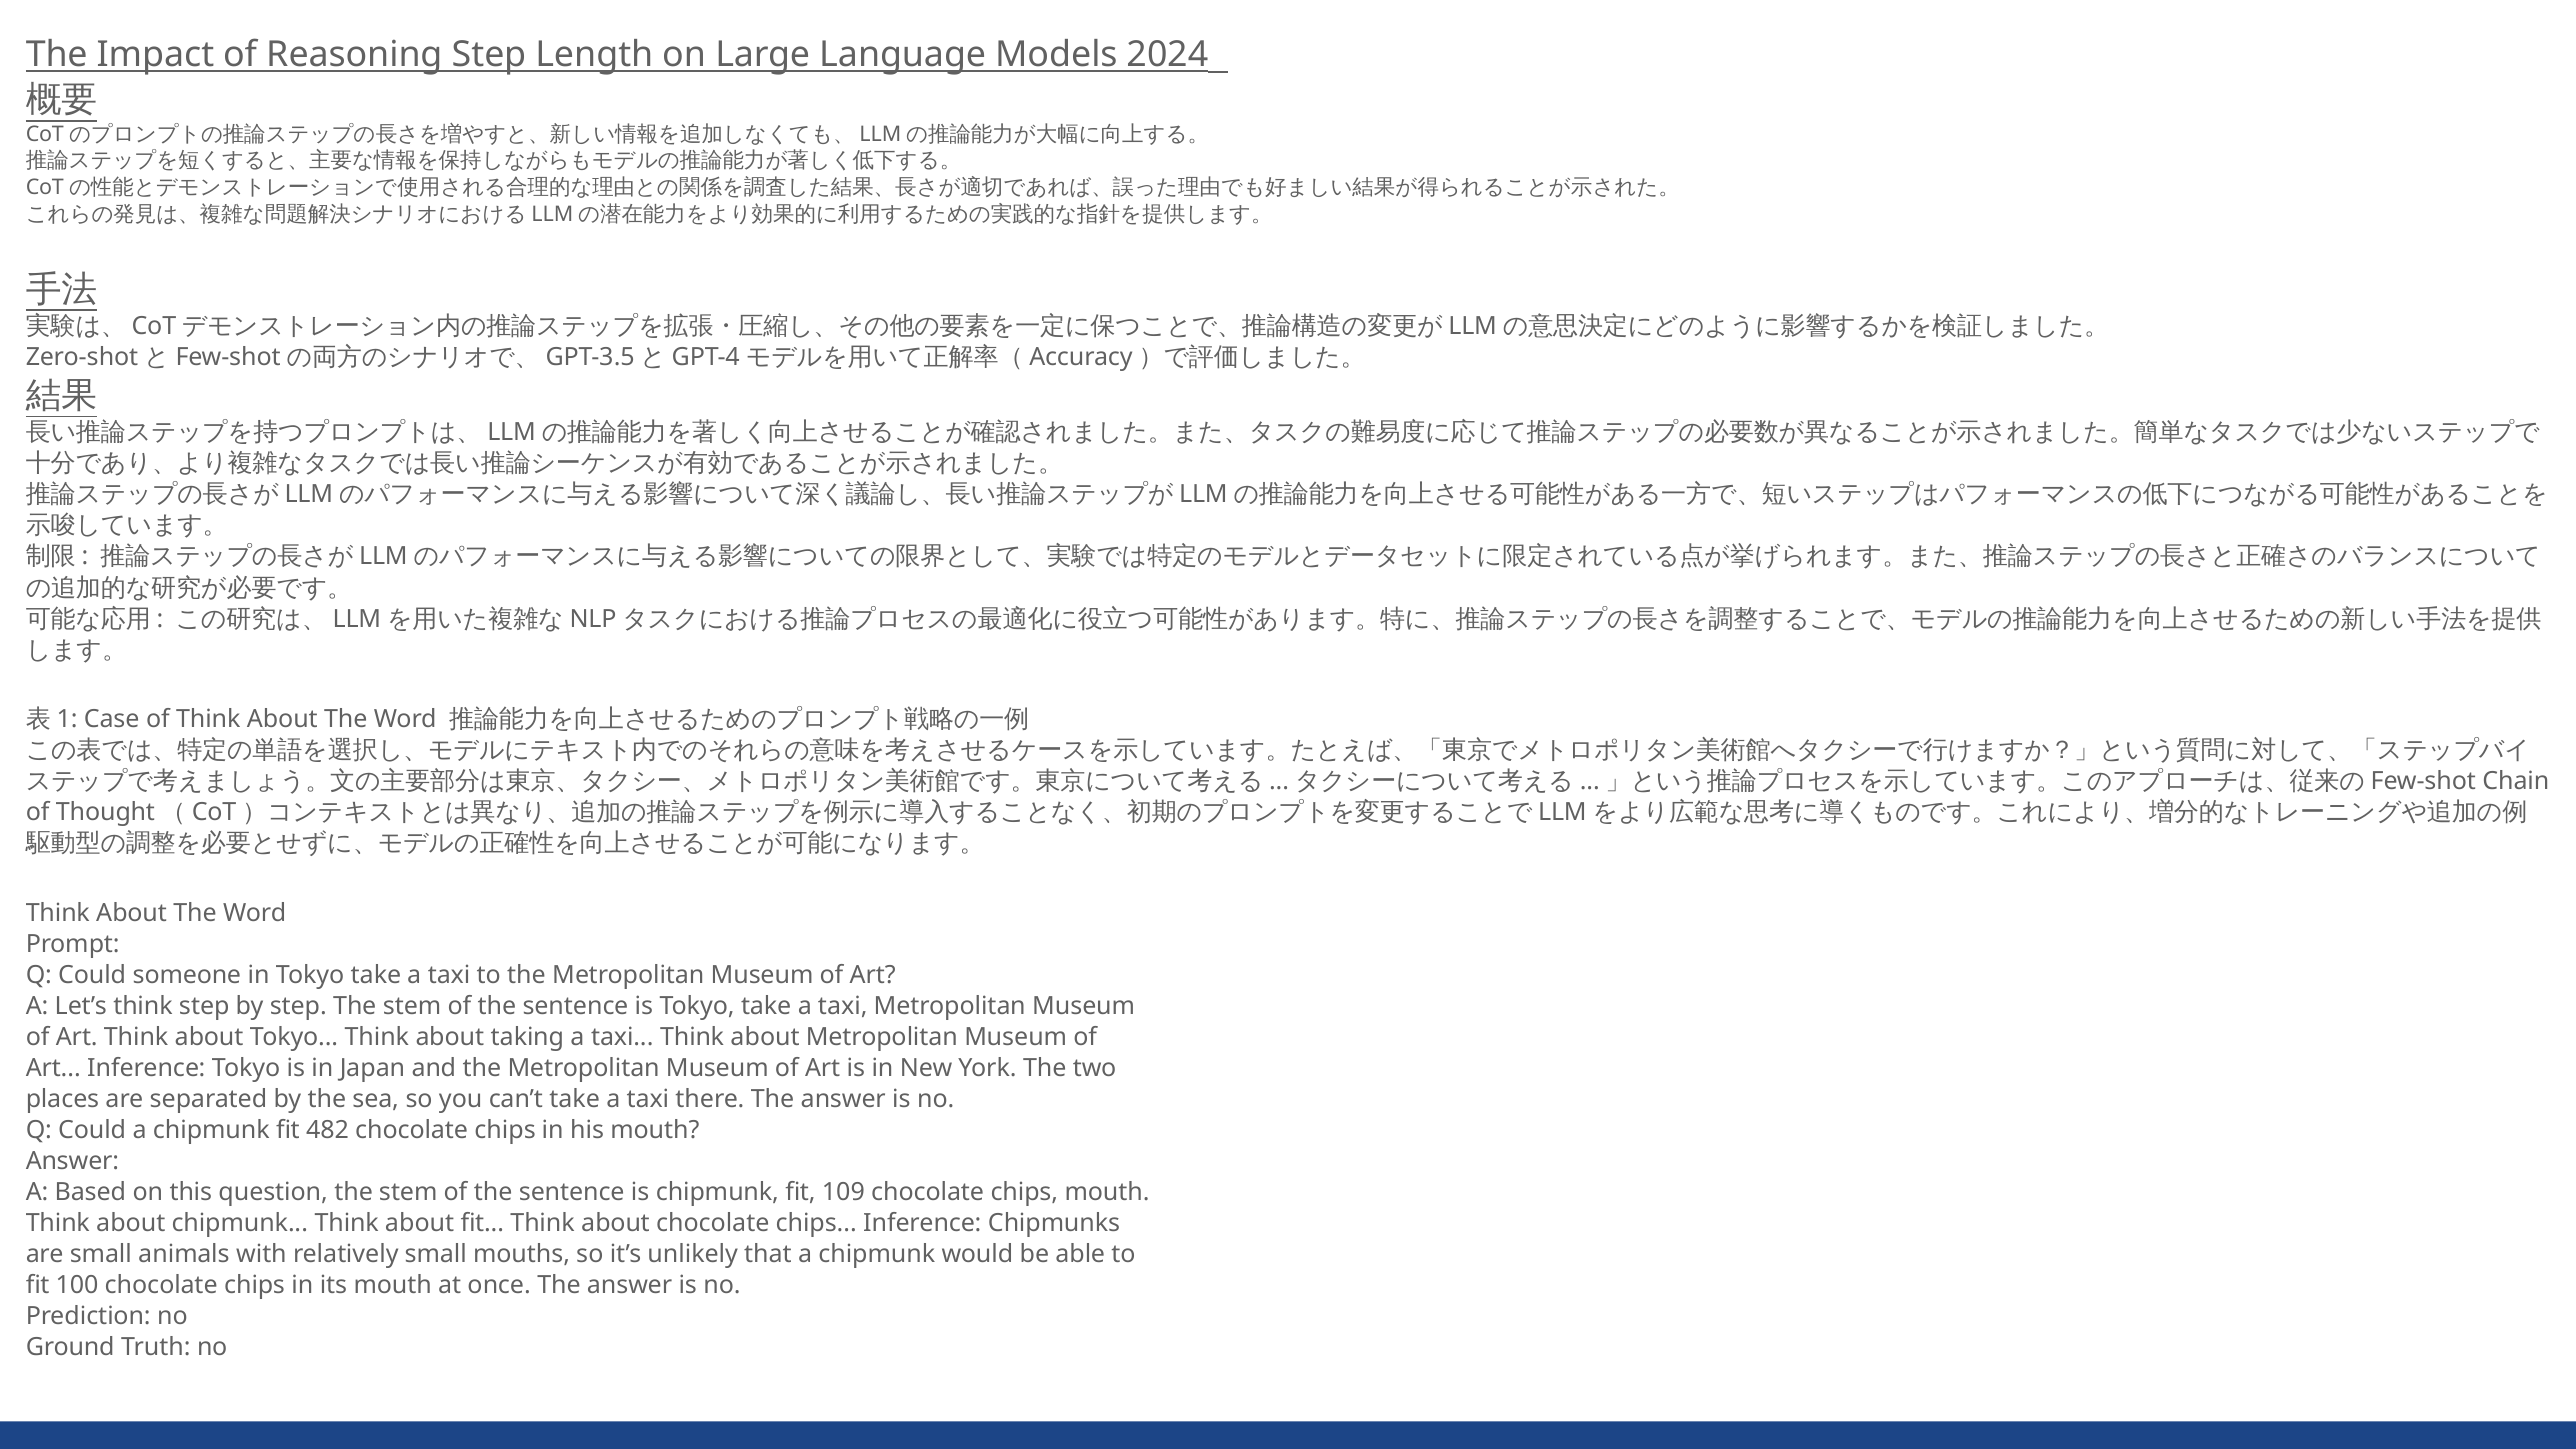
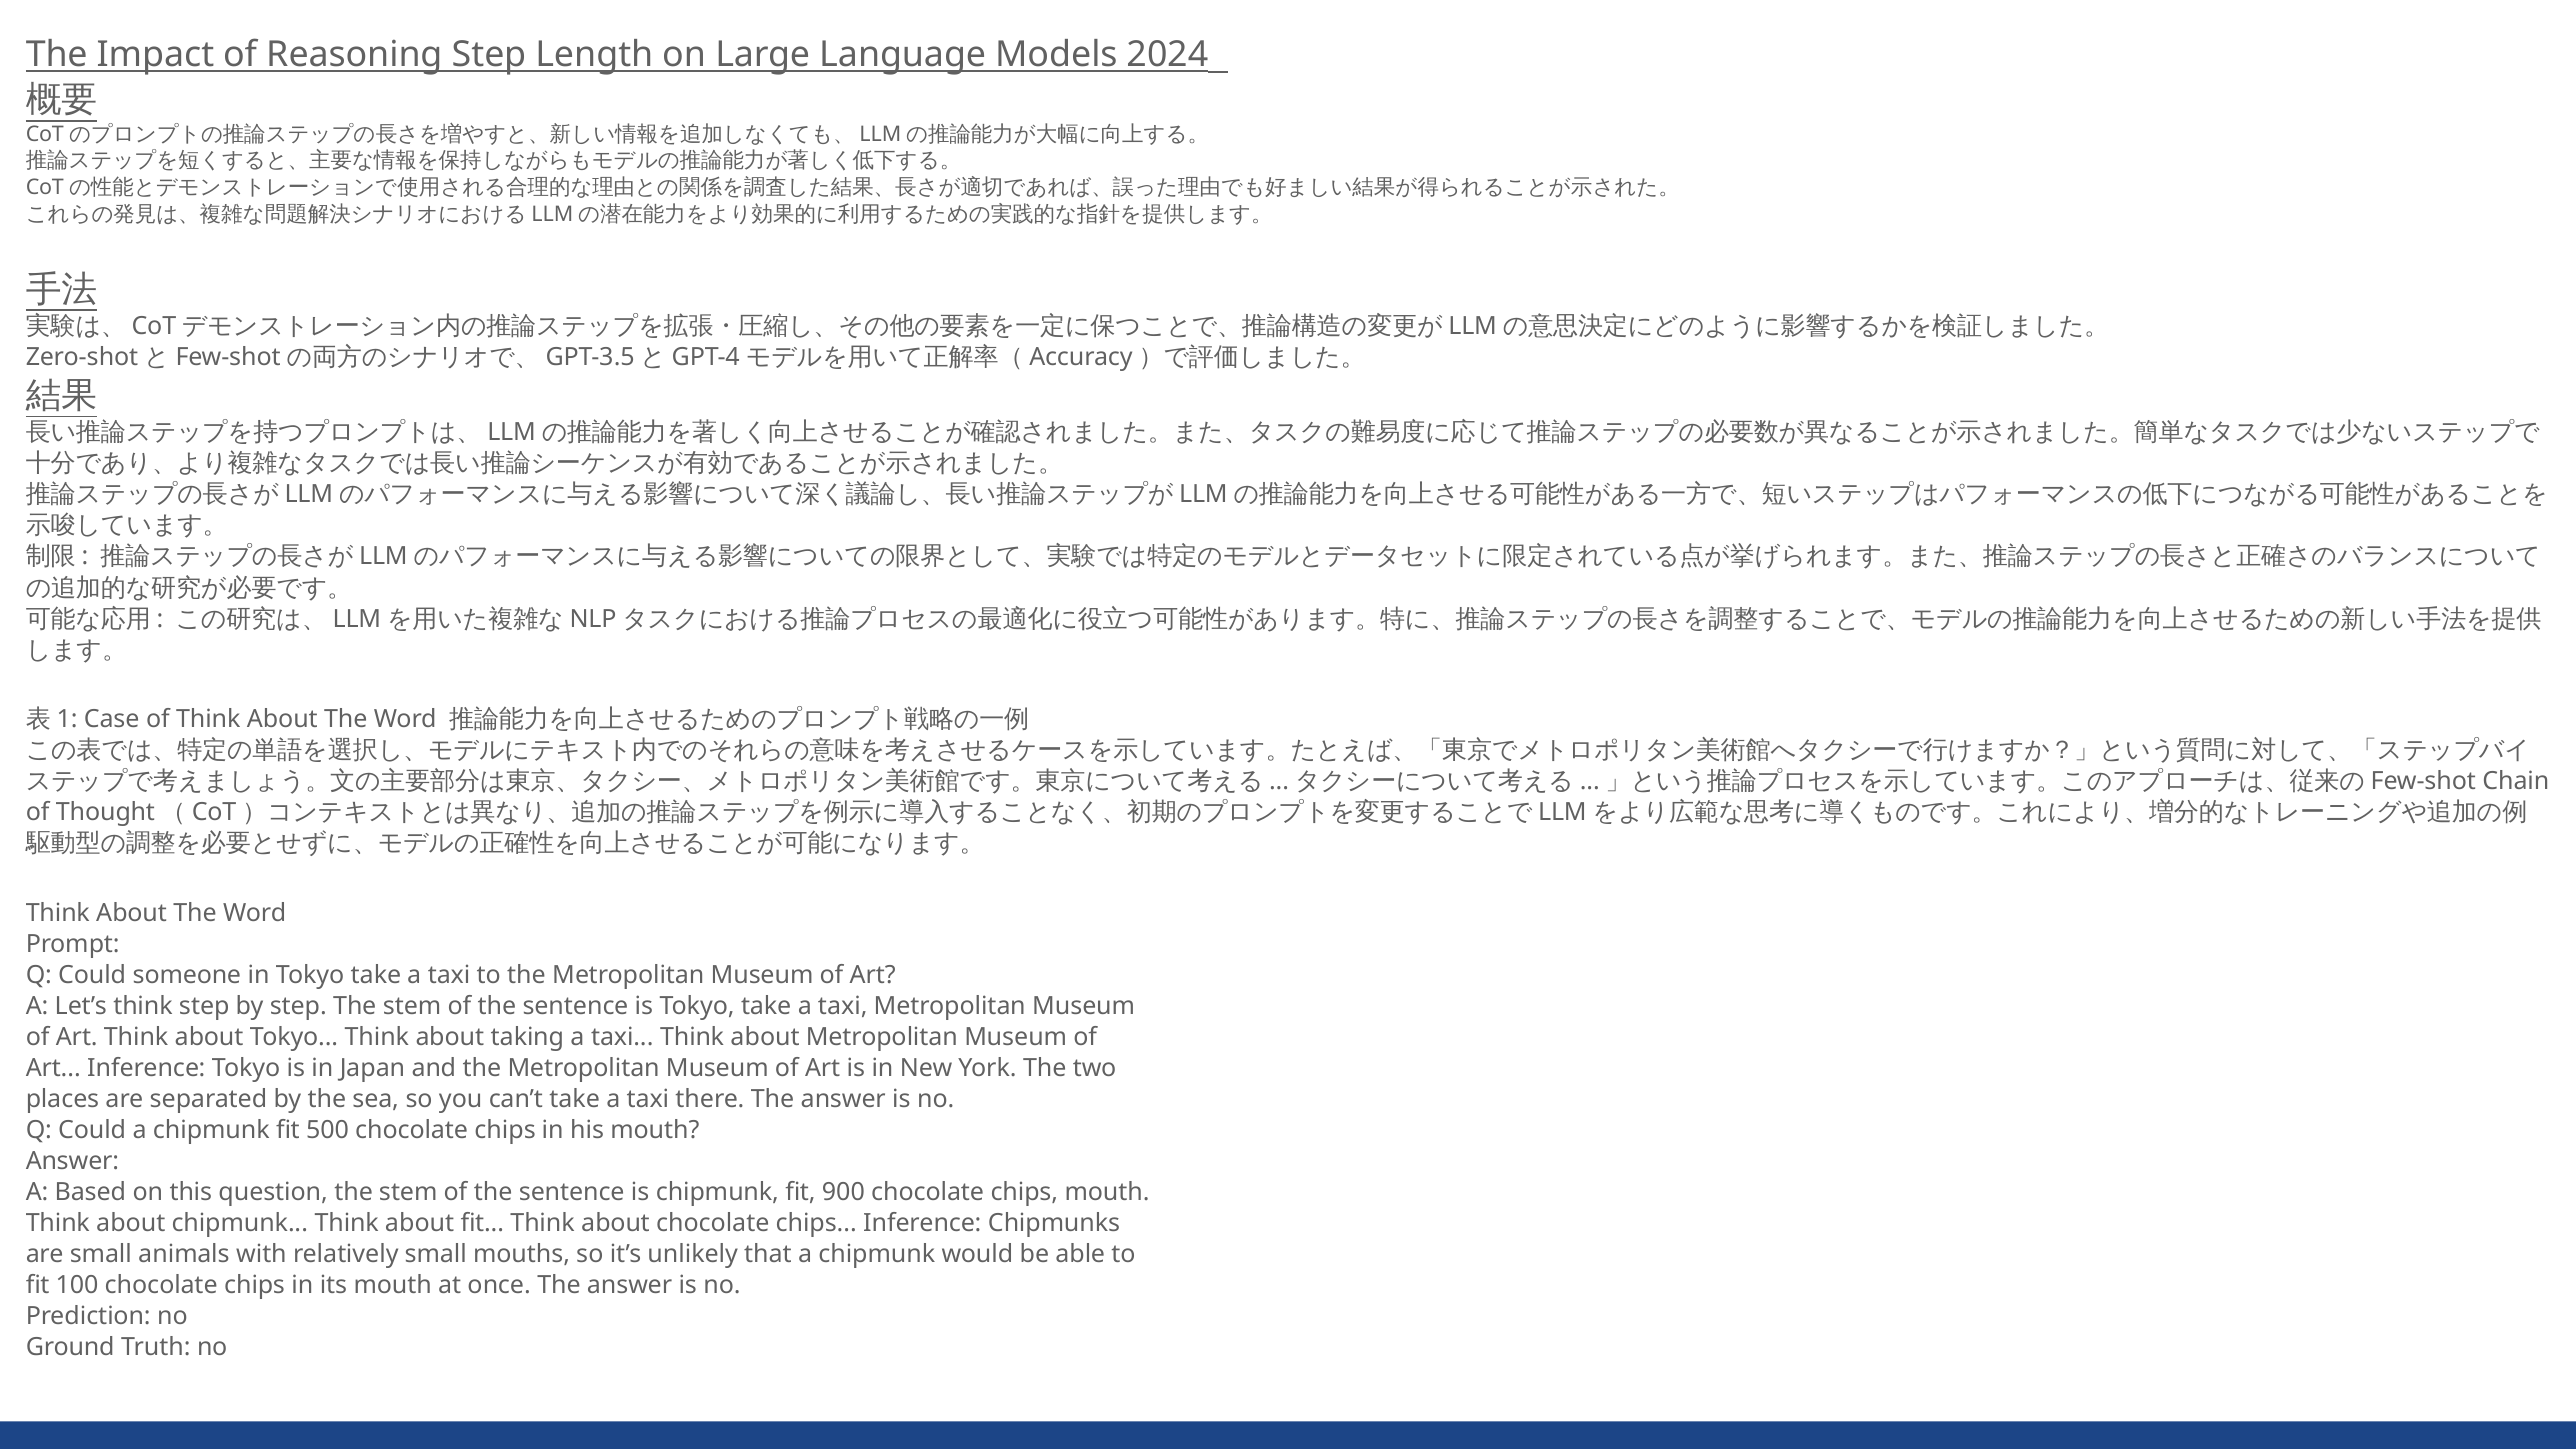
482: 482 -> 500 (327, 1130)
109: 109 -> 900 (843, 1192)
